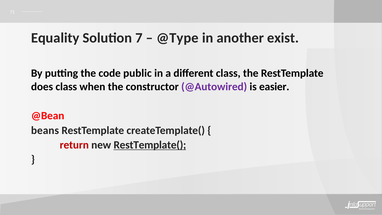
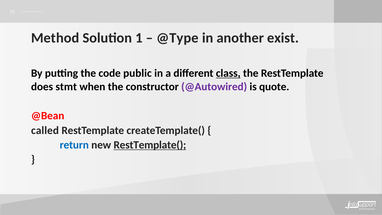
Equality: Equality -> Method (55, 38)
7: 7 -> 1 (139, 38)
class underline: none -> present (228, 73)
does class: class -> stmt (66, 87)
easier: easier -> quote (274, 87)
beans: beans -> called (45, 130)
return colour: red -> blue (74, 145)
